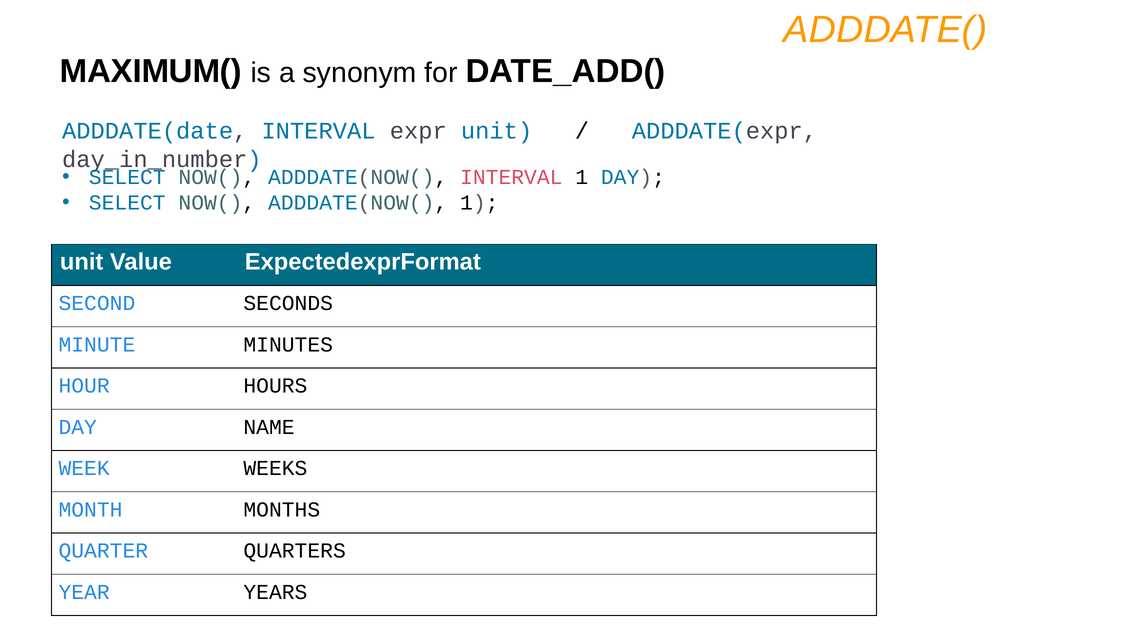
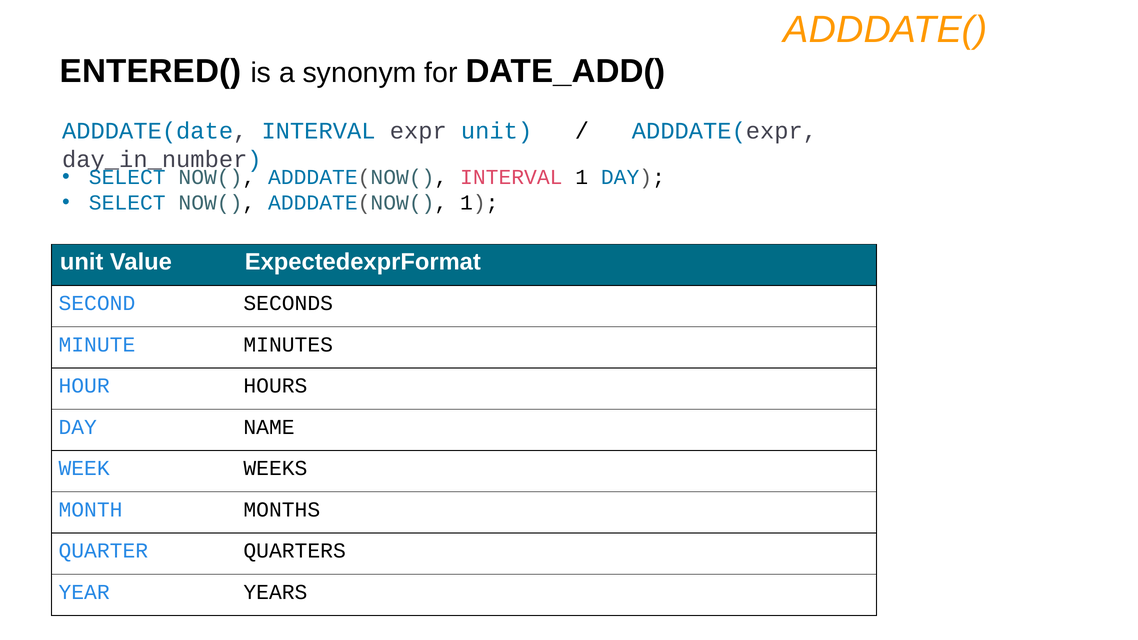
MAXIMUM(: MAXIMUM( -> ENTERED( (151, 71)
